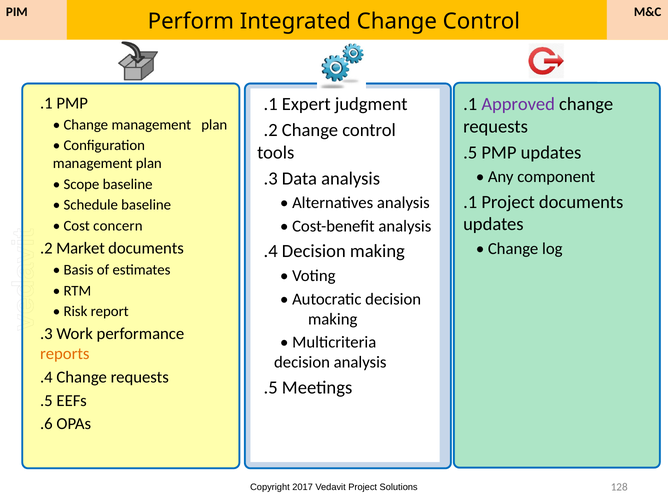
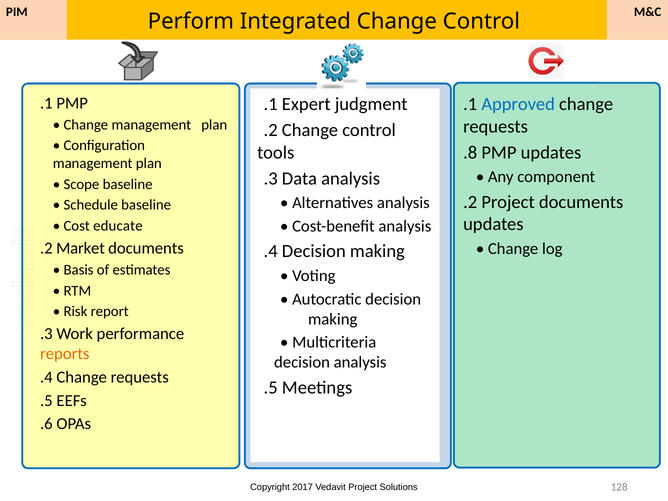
Approved colour: purple -> blue (518, 104)
.5: .5 -> .8 (470, 153)
.1: .1 -> .2 (470, 202)
concern: concern -> educate (118, 226)
